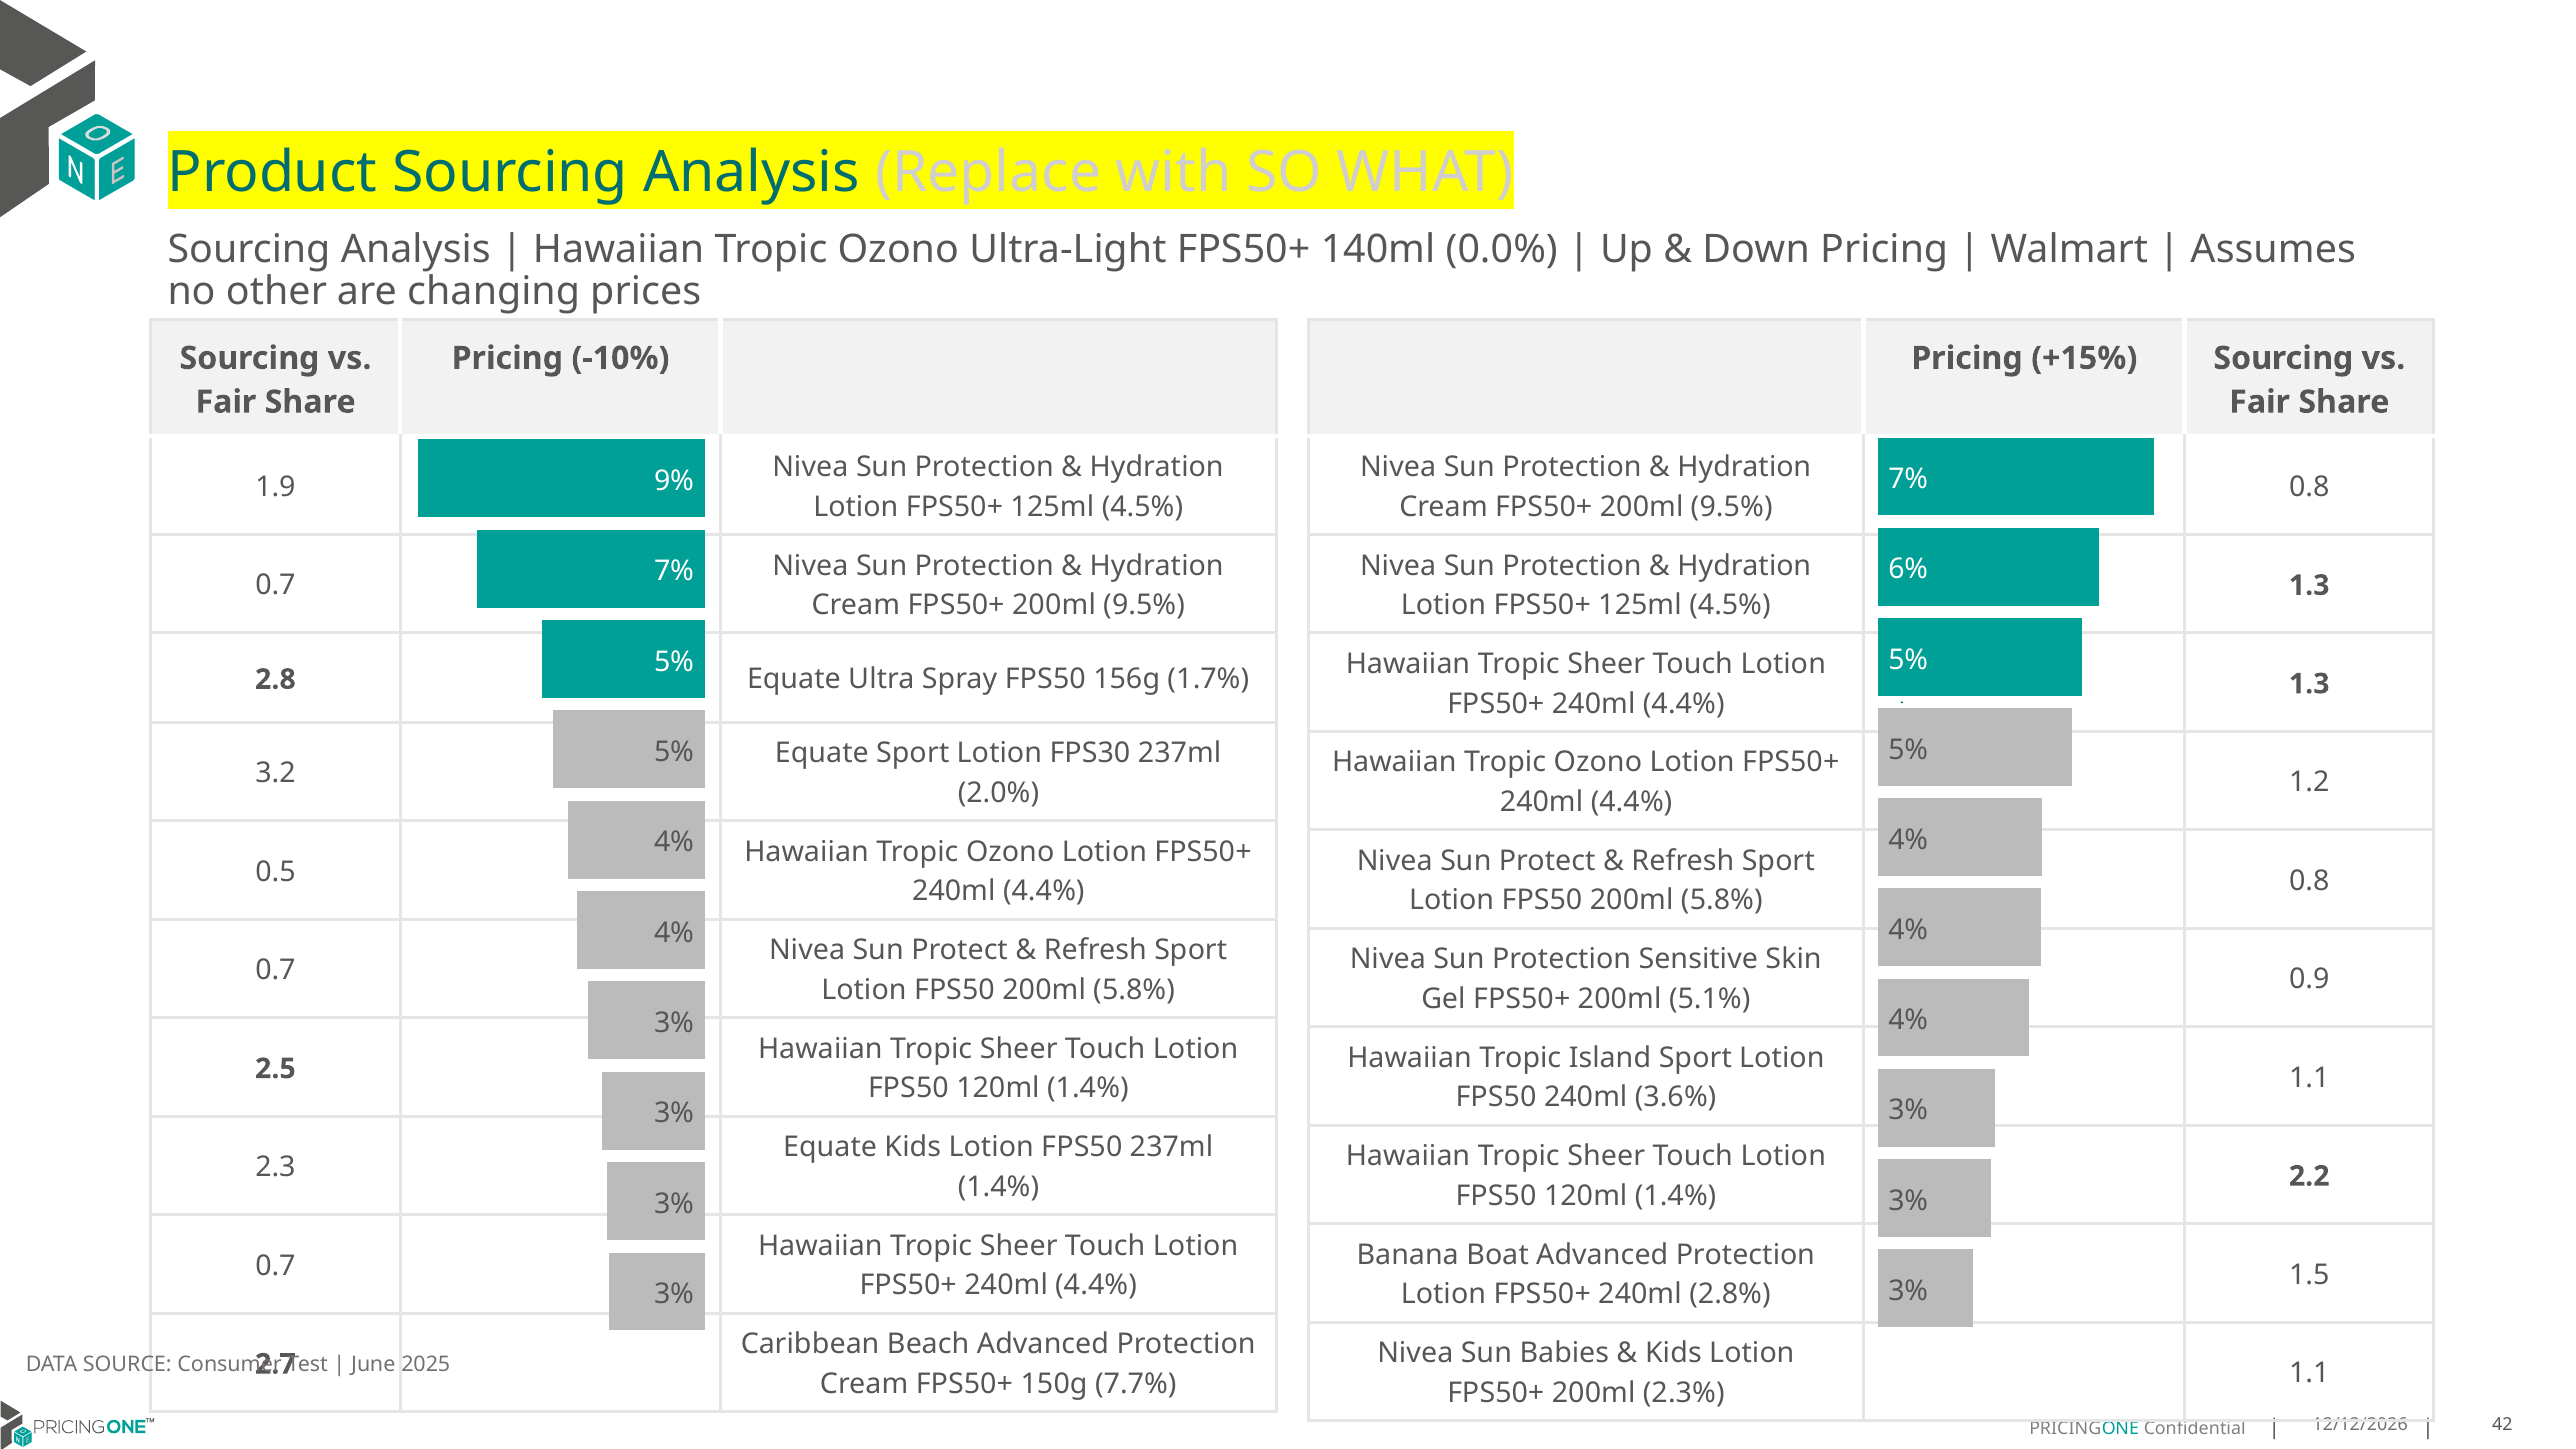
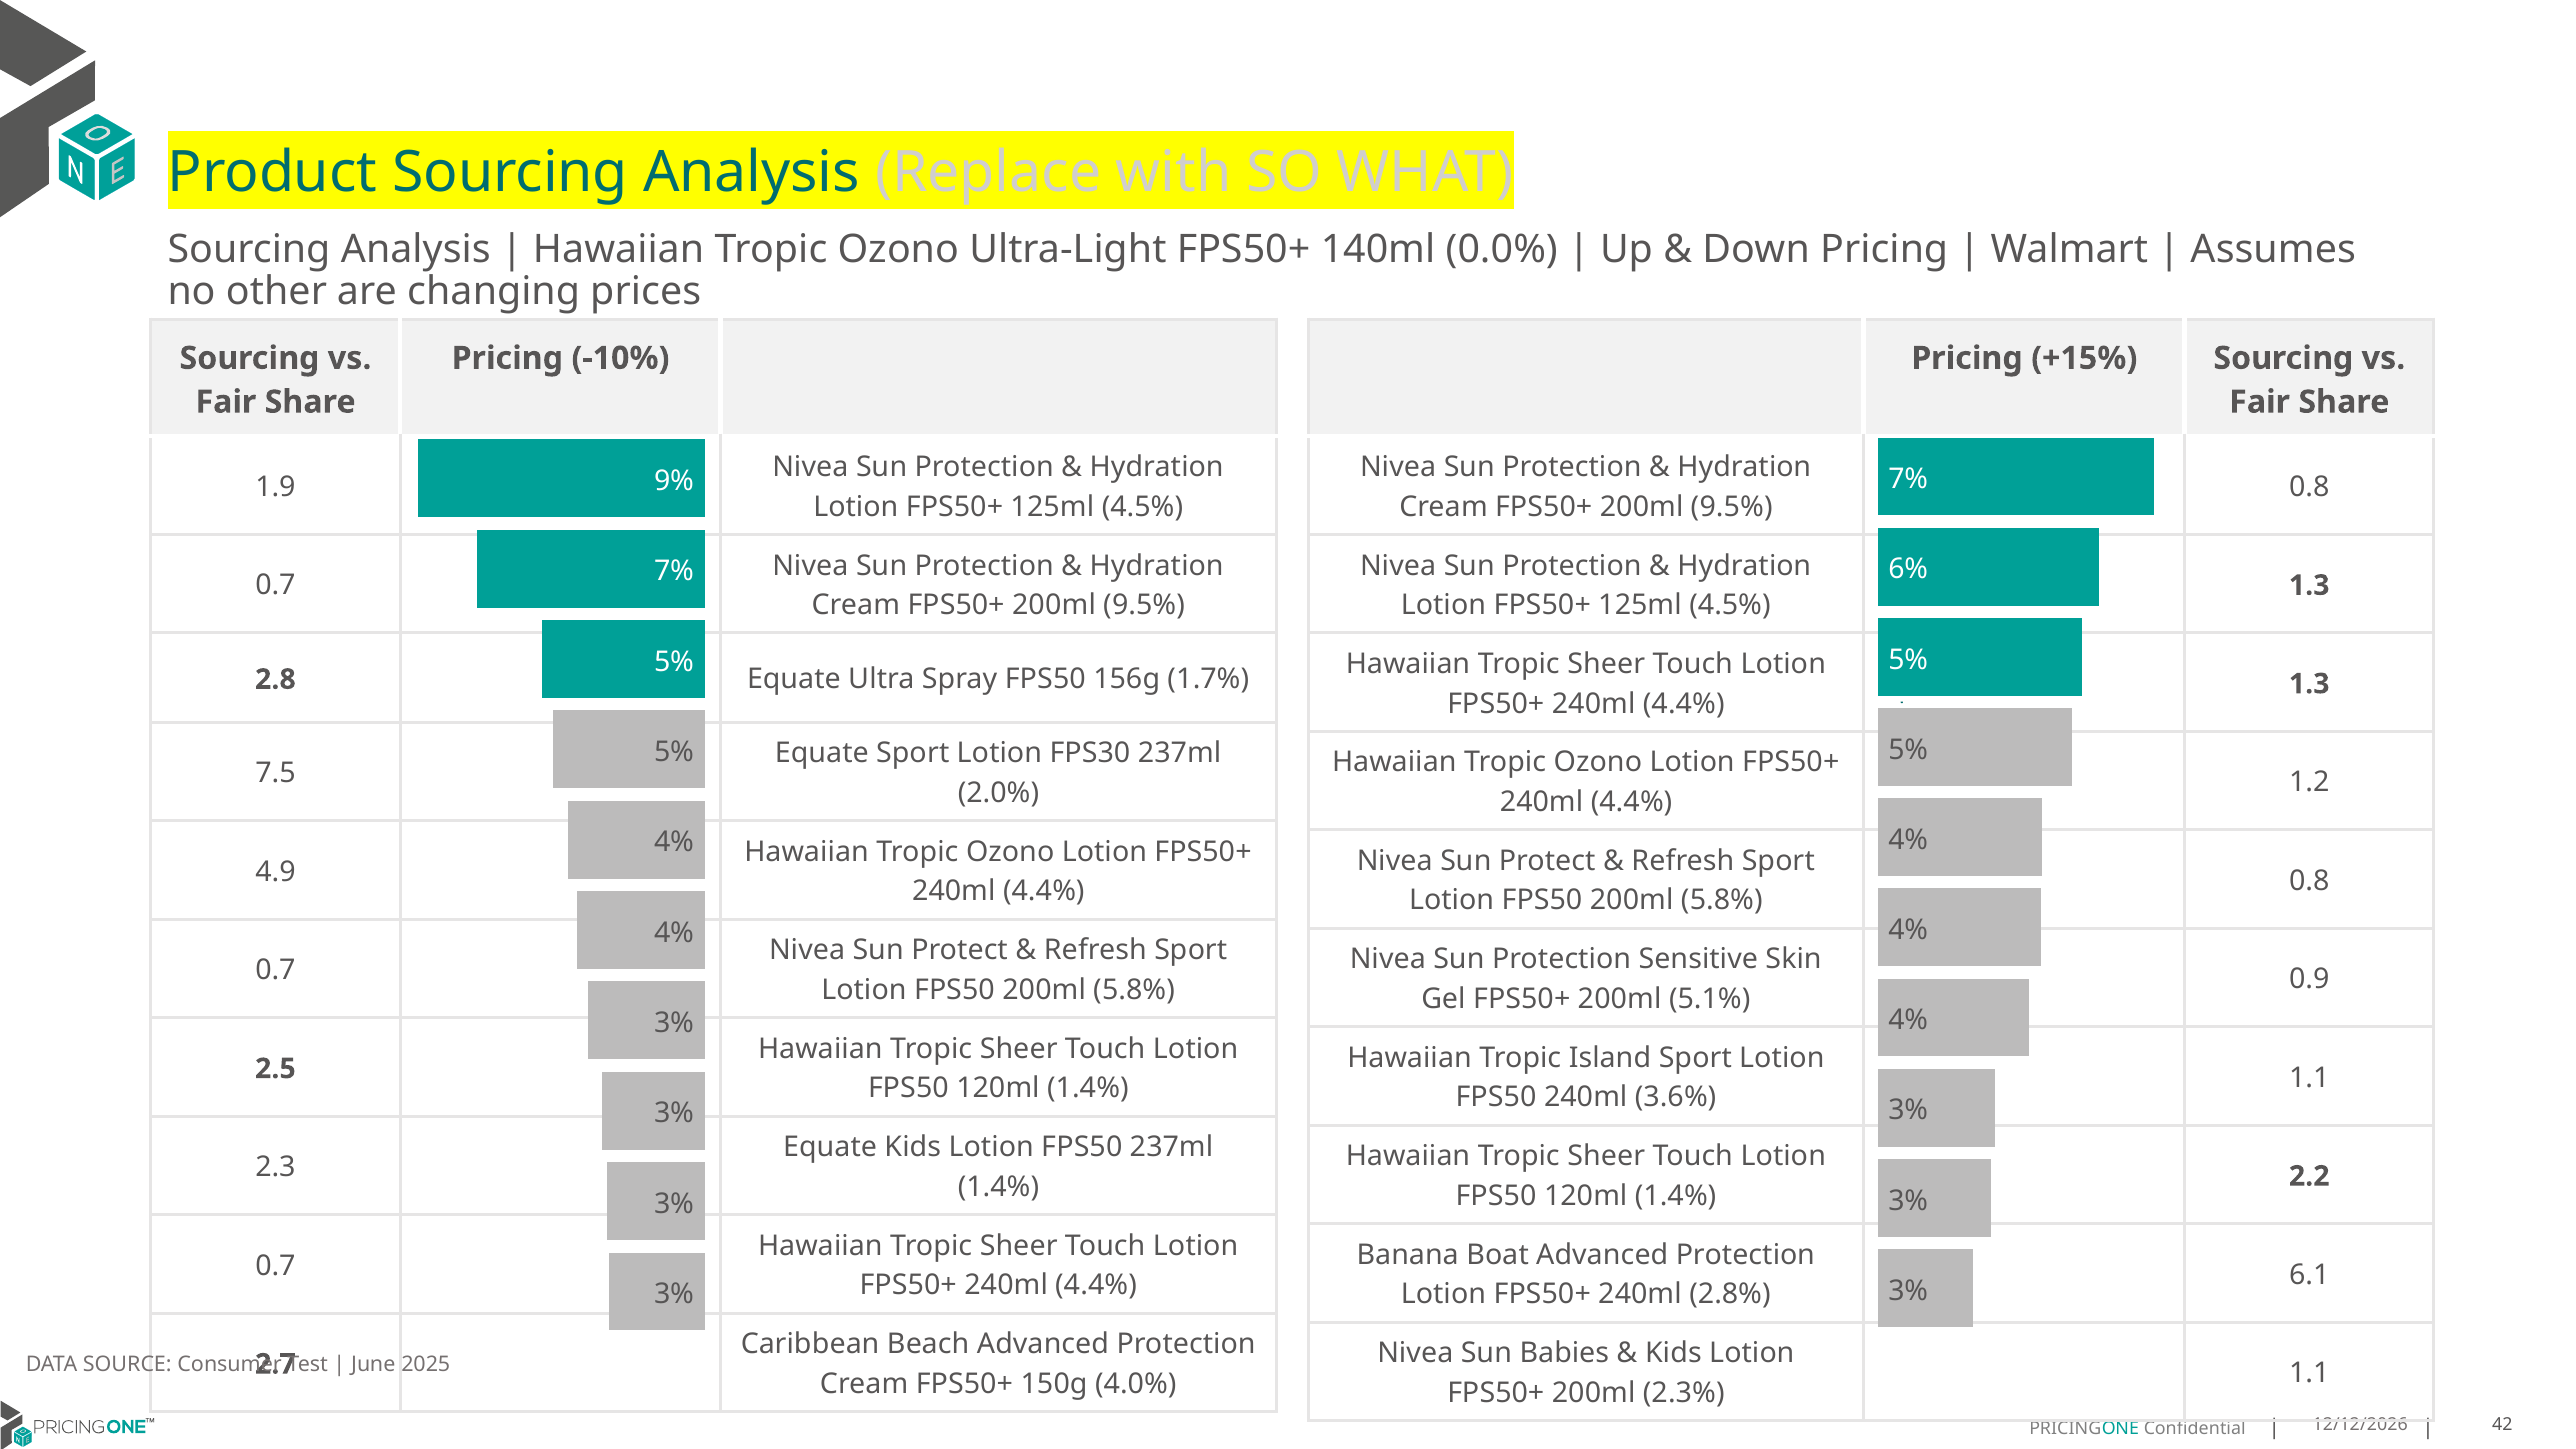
3.2: 3.2 -> 7.5 (275, 773)
0.5: 0.5 -> 4.9 (275, 872)
1.5: 1.5 -> 6.1 (2309, 1275)
7.7%: 7.7% -> 4.0% (1136, 1384)
